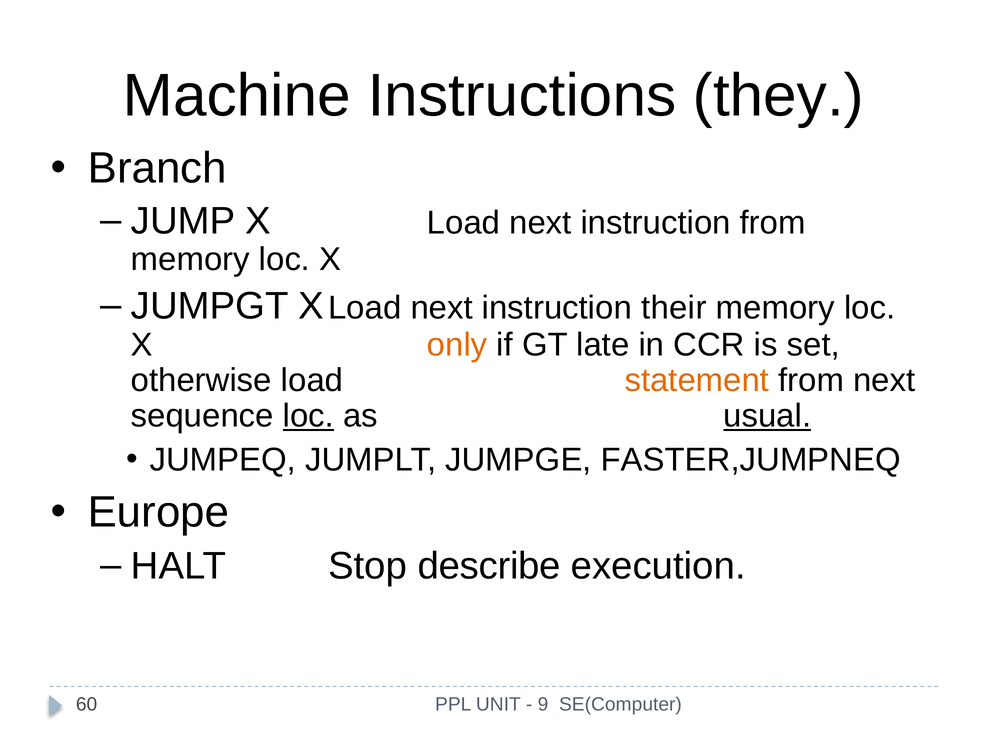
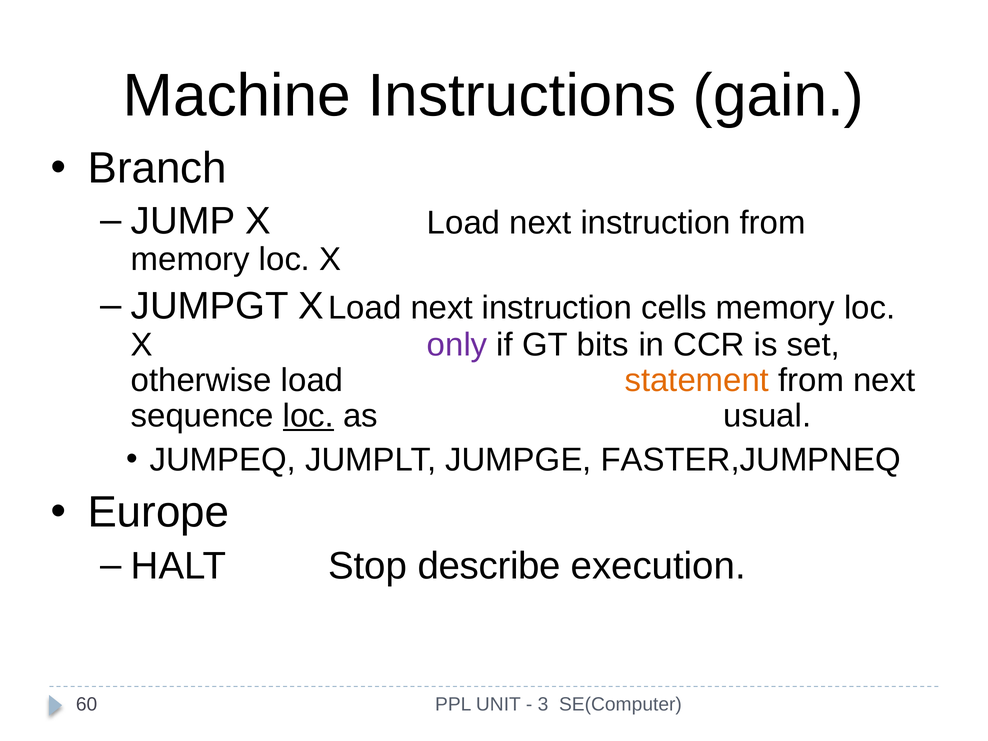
they: they -> gain (778, 96)
their: their -> cells (674, 308)
only colour: orange -> purple (457, 345)
late: late -> bits (603, 345)
usual underline: present -> none (767, 416)
9: 9 -> 3 (543, 705)
